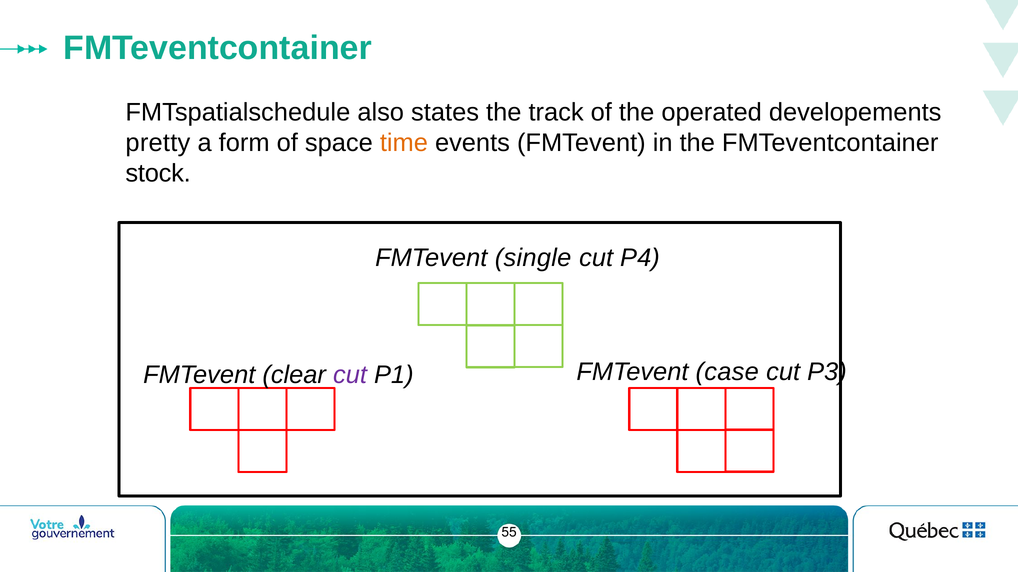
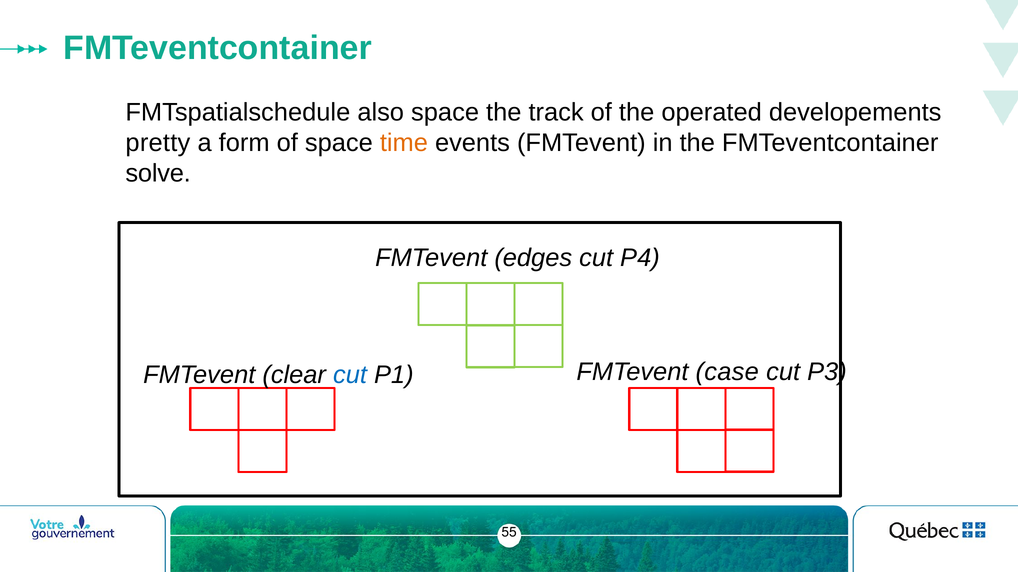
also states: states -> space (445, 113)
stock: stock -> solve (158, 174)
single: single -> edges (533, 258)
cut colour: purple -> blue (350, 375)
